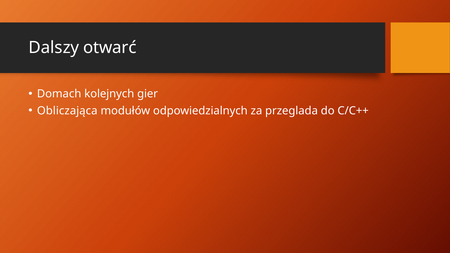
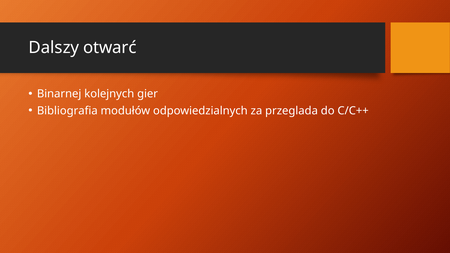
Domach: Domach -> Binarnej (59, 94)
Obliczająca: Obliczająca -> Bibliografia (67, 111)
